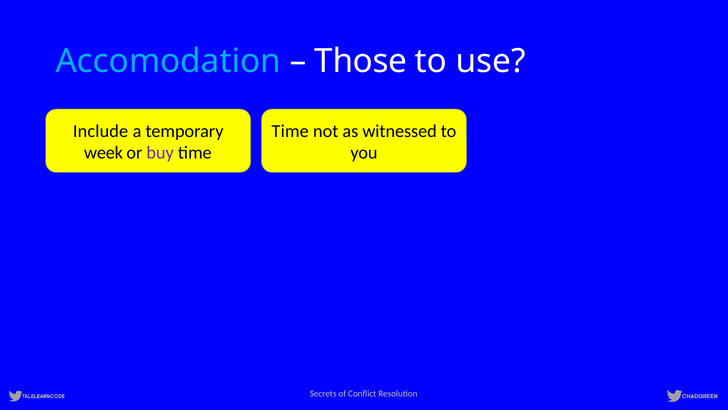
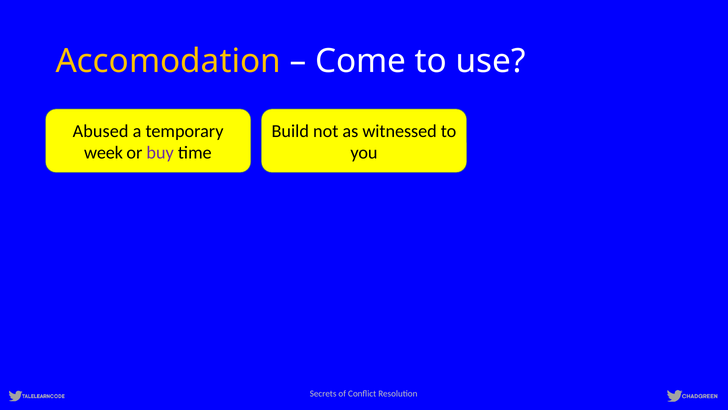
Accomodation colour: light blue -> yellow (168, 61)
Those: Those -> Come (361, 61)
Include: Include -> Abused (101, 131)
Time: Time -> Build (290, 131)
